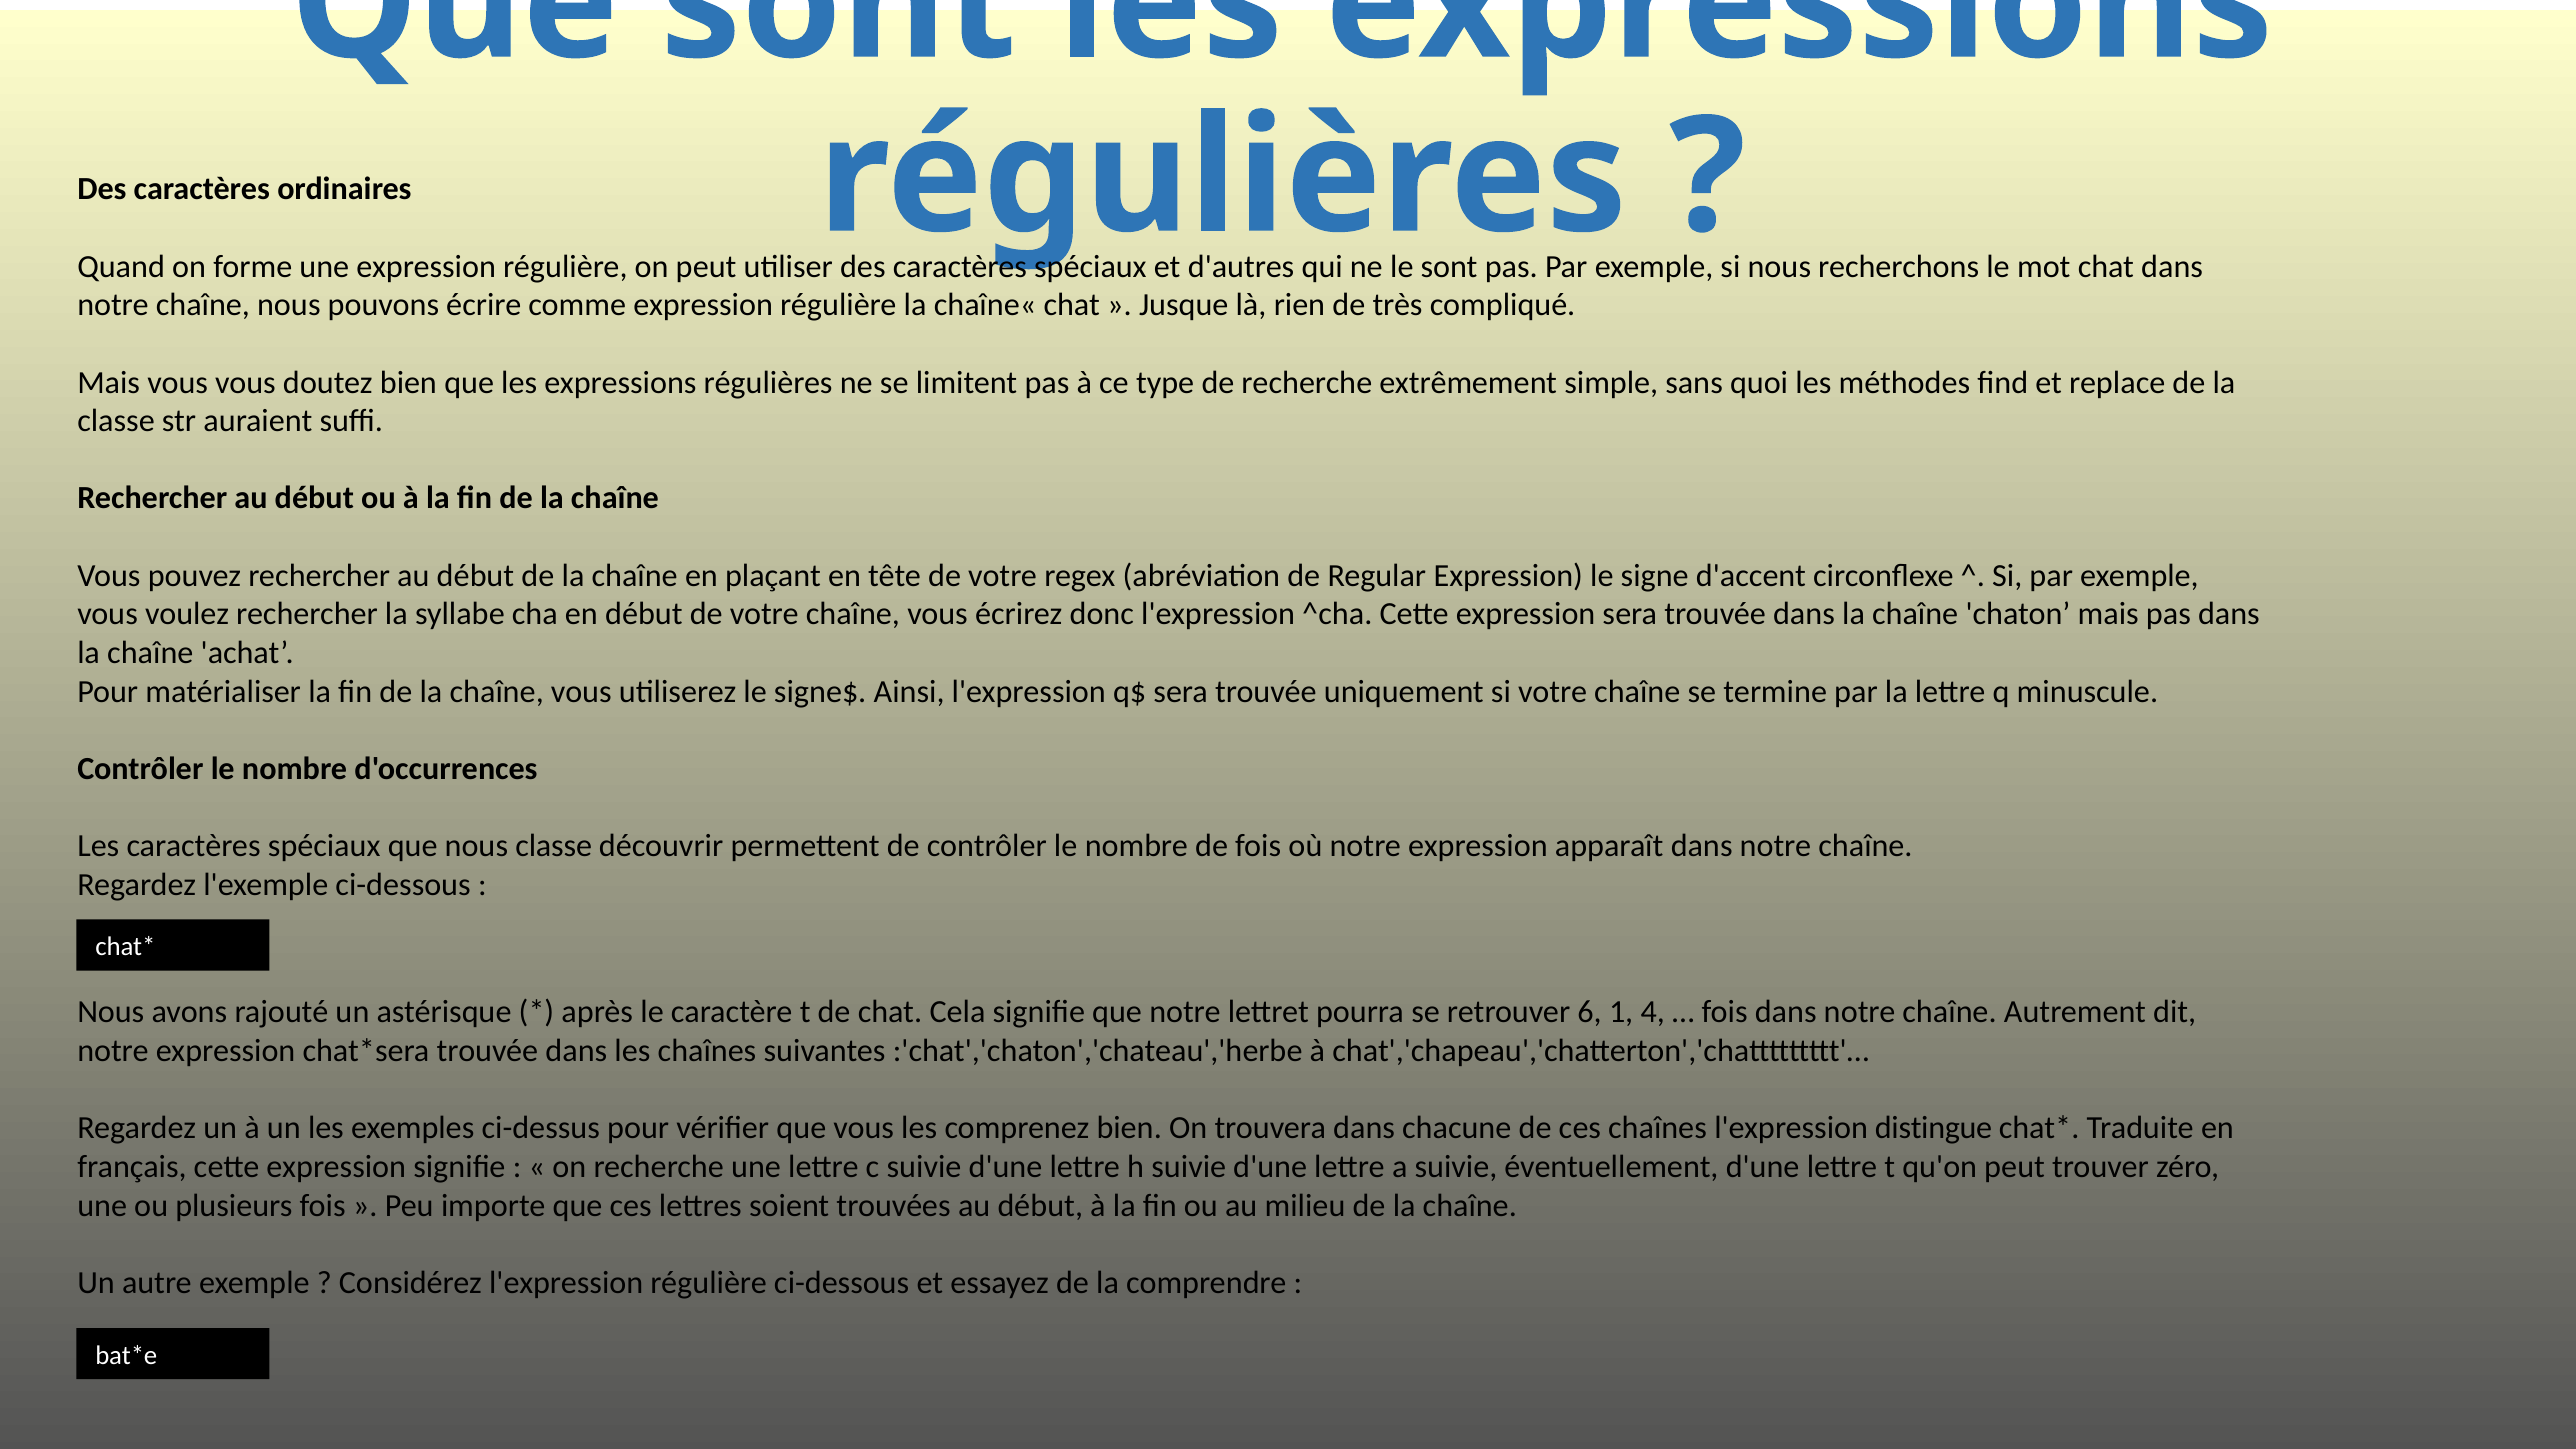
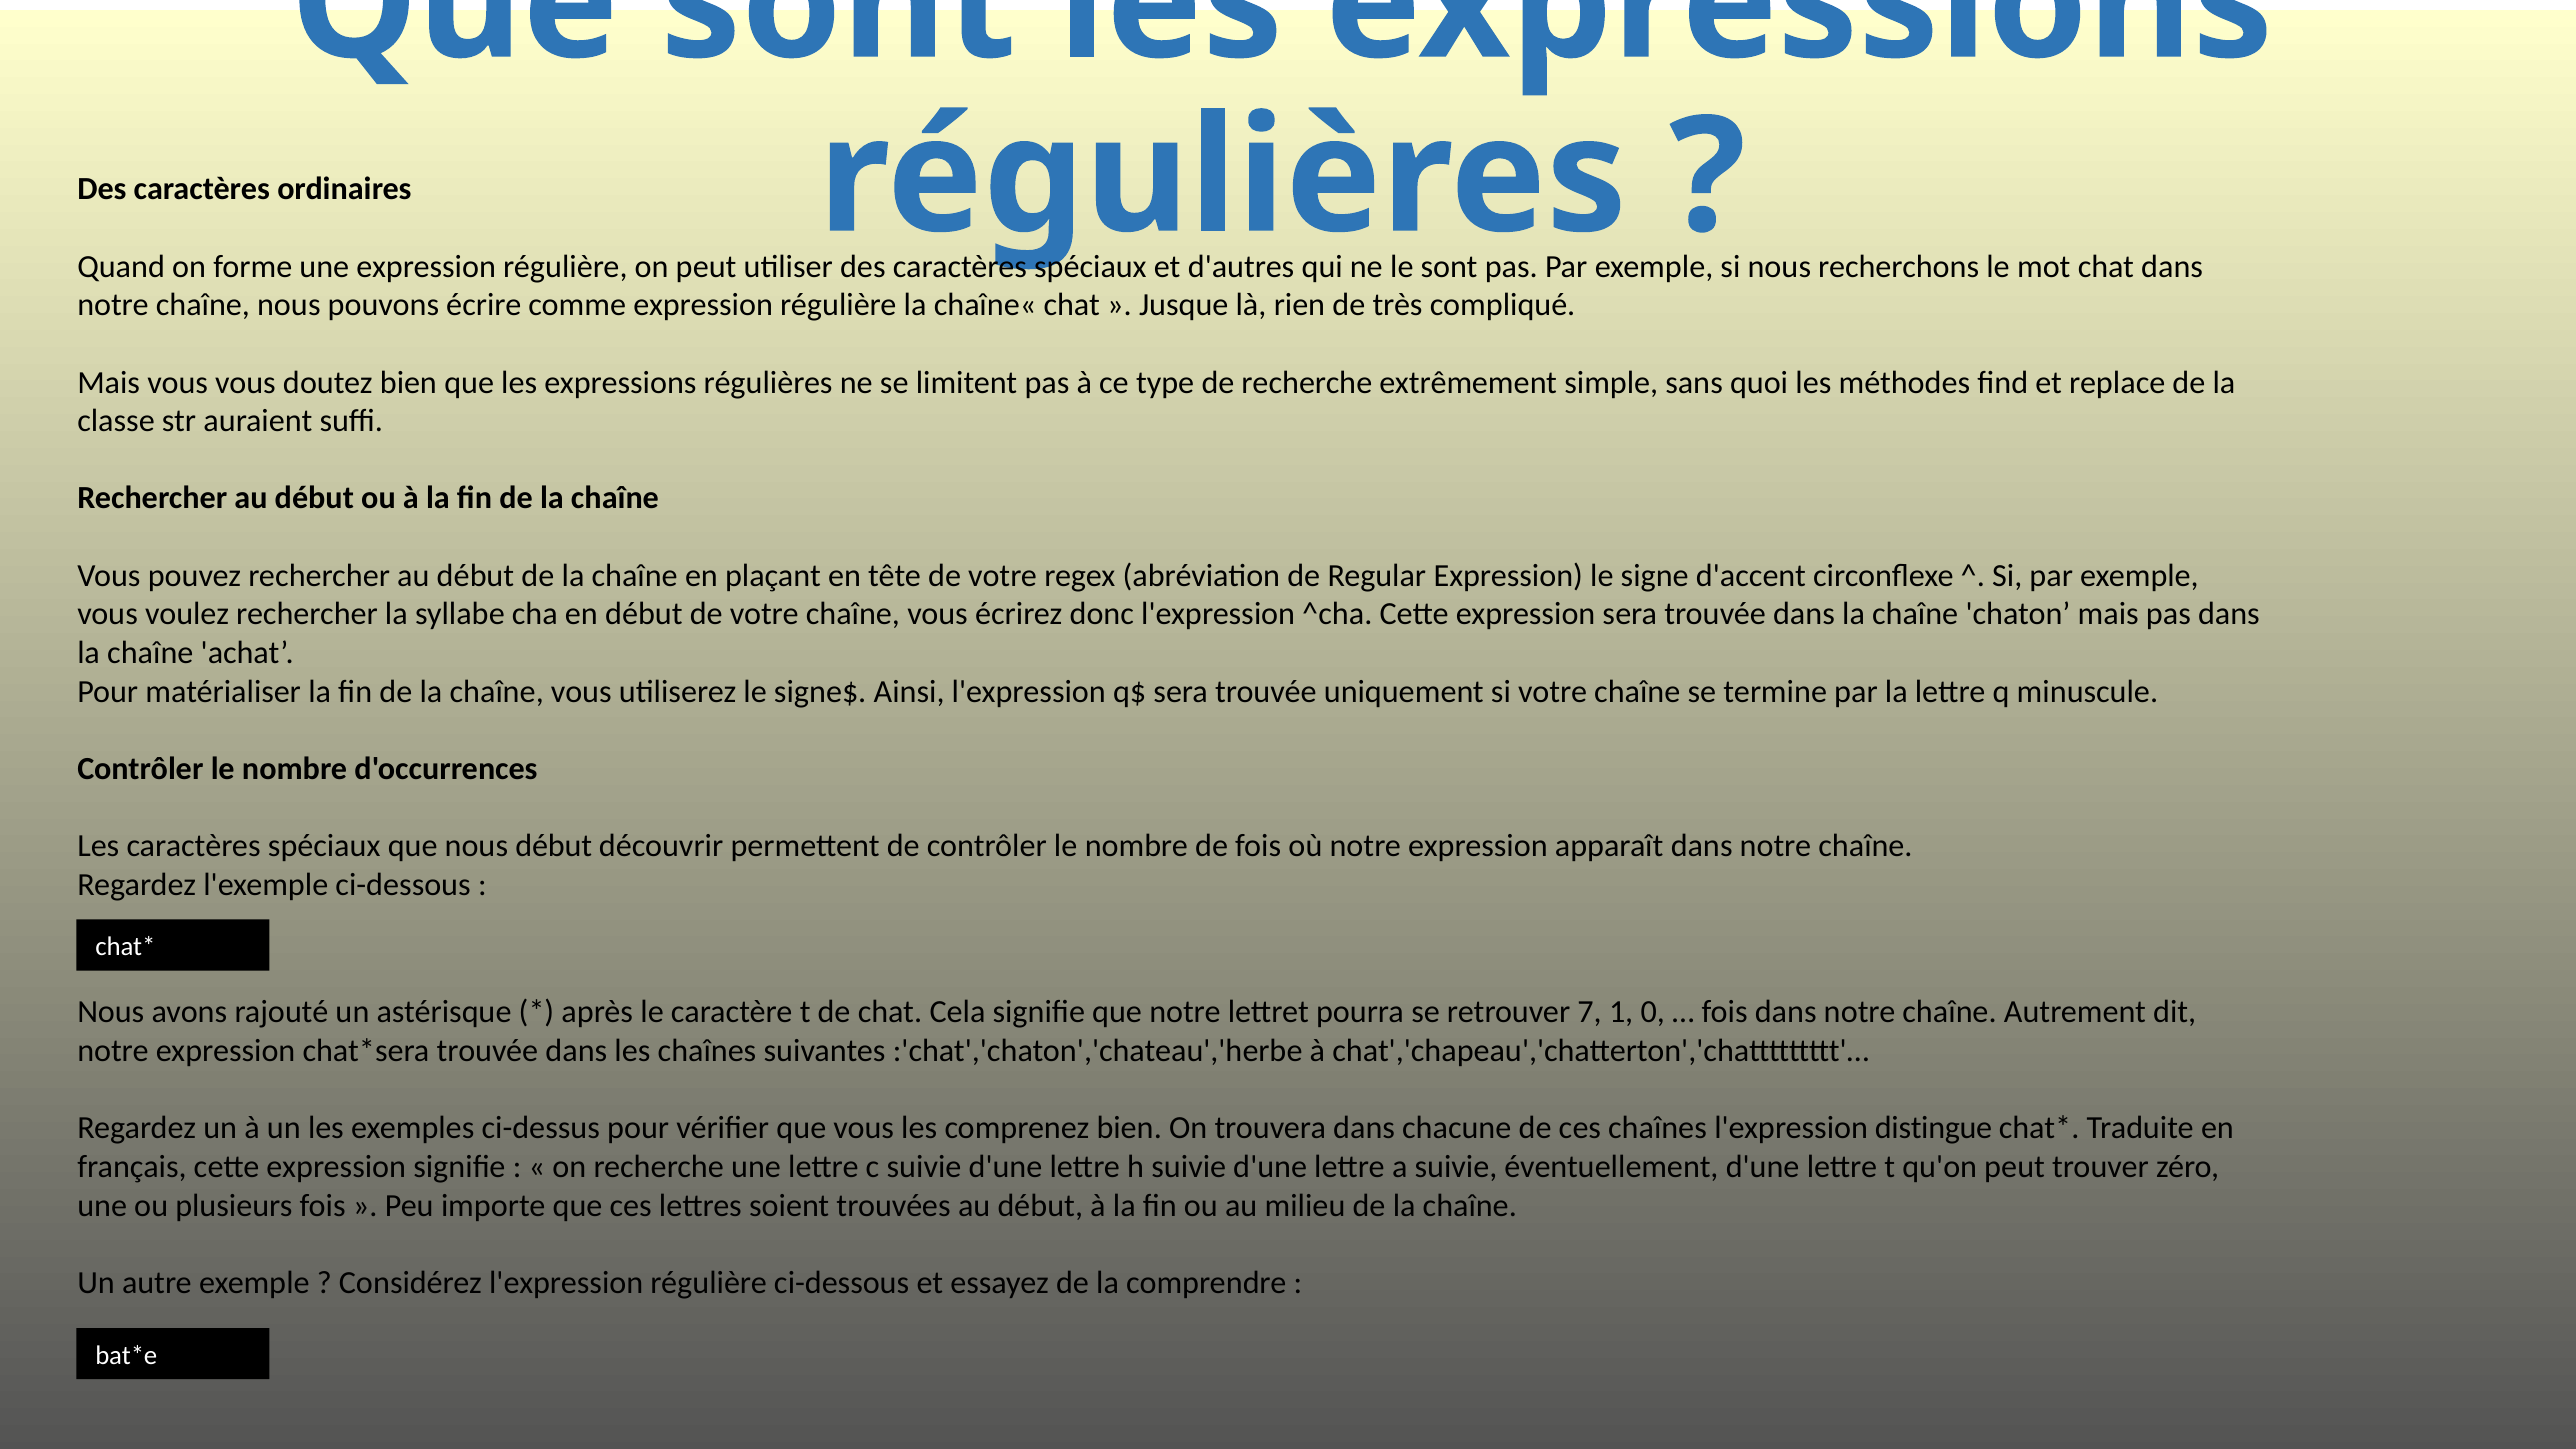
nous classe: classe -> début (554, 846)
6: 6 -> 7 (1590, 1012)
4: 4 -> 0 (1653, 1012)
